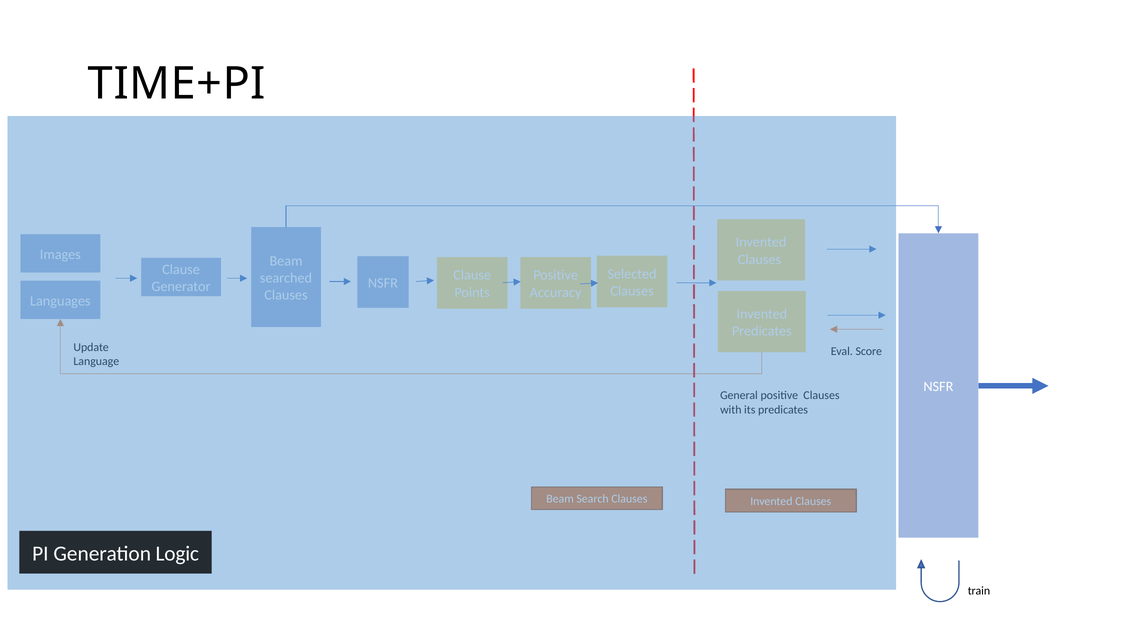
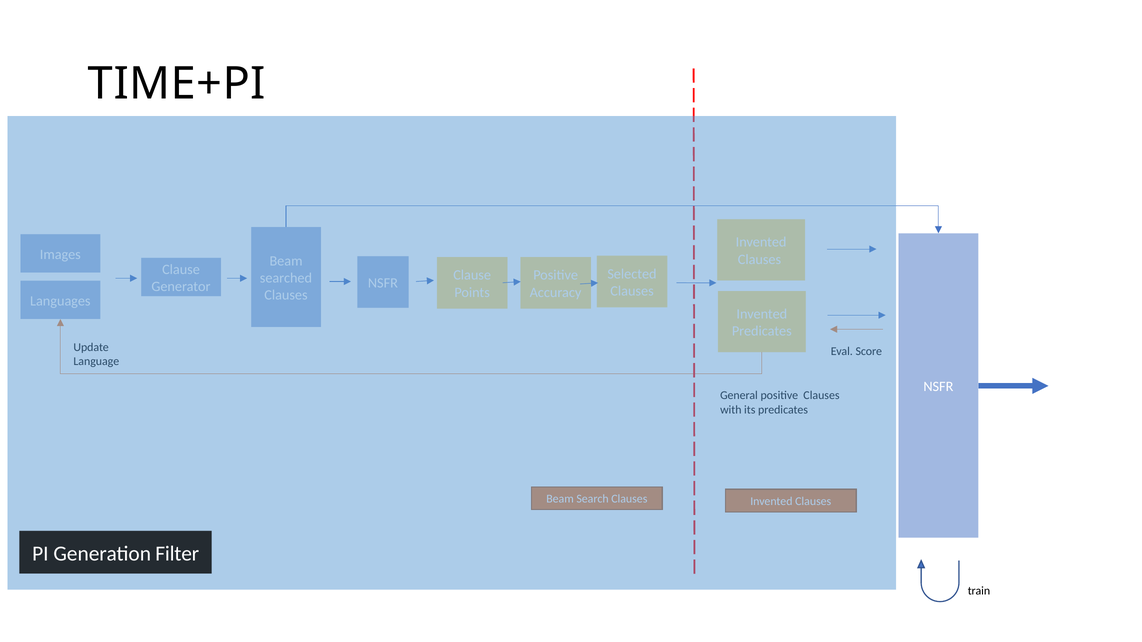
Logic: Logic -> Filter (177, 554)
